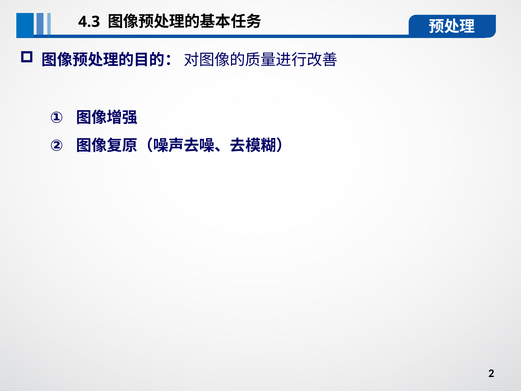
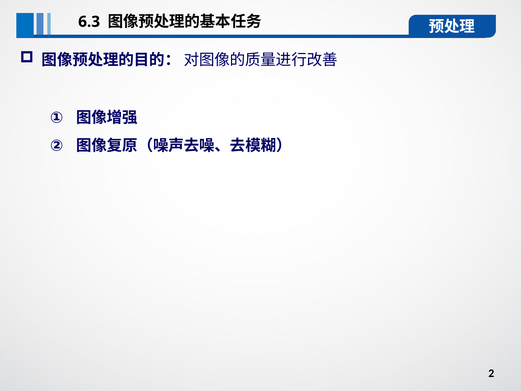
4.3: 4.3 -> 6.3 (89, 22)
